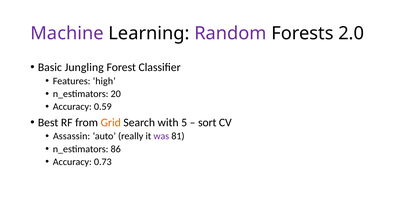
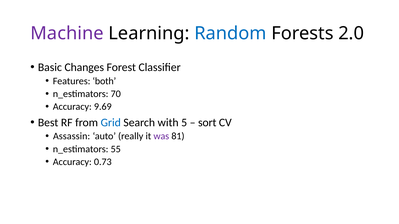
Random colour: purple -> blue (230, 34)
Jungling: Jungling -> Changes (84, 67)
high: high -> both (104, 81)
20: 20 -> 70 (116, 94)
0.59: 0.59 -> 9.69 (103, 107)
Grid colour: orange -> blue (111, 123)
86: 86 -> 55 (116, 149)
